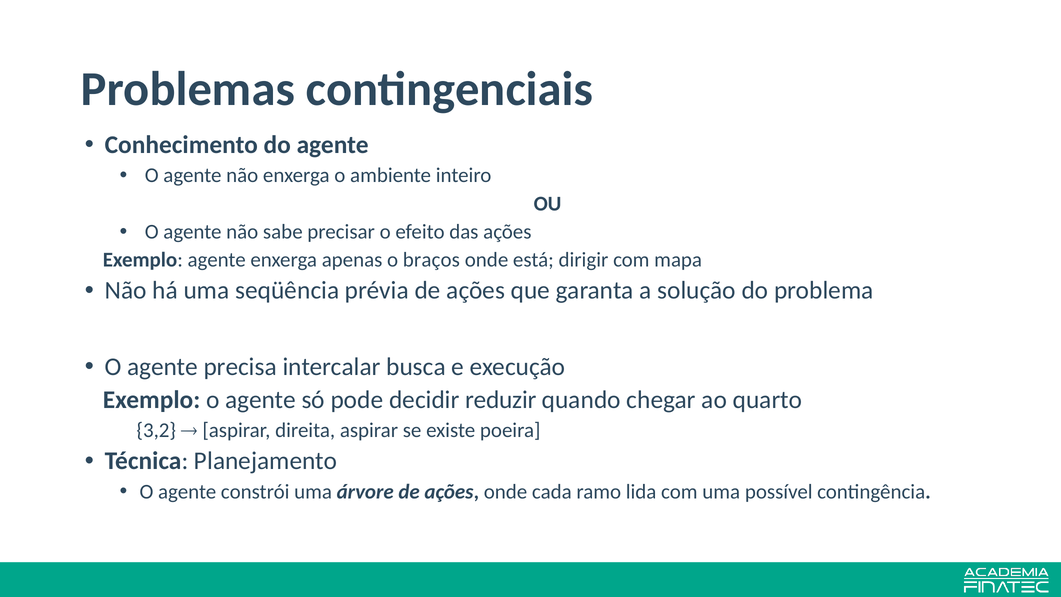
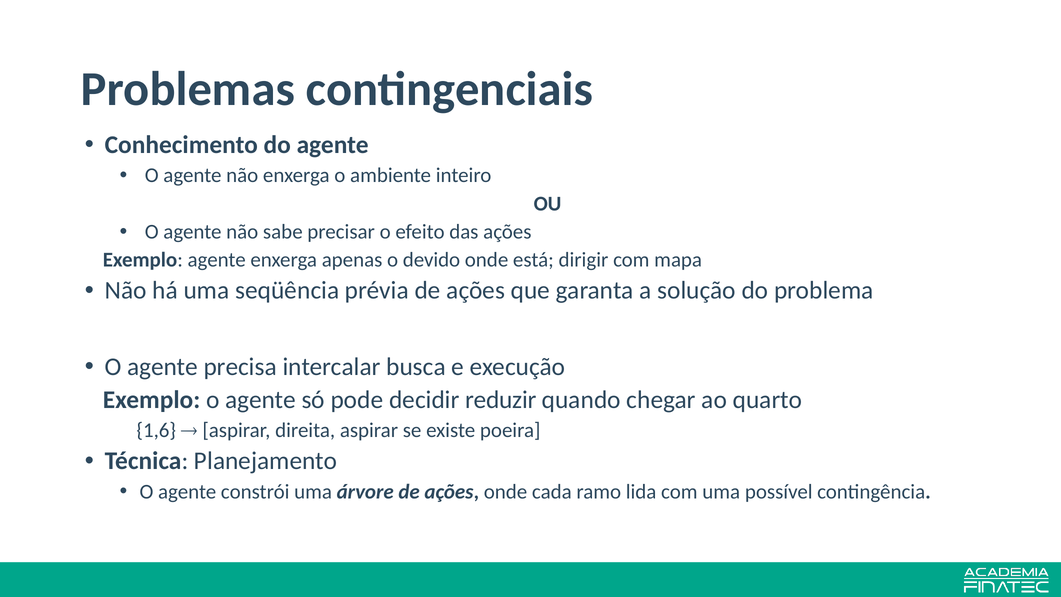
braços: braços -> devido (432, 260)
3,2: 3,2 -> 1,6 (156, 430)
